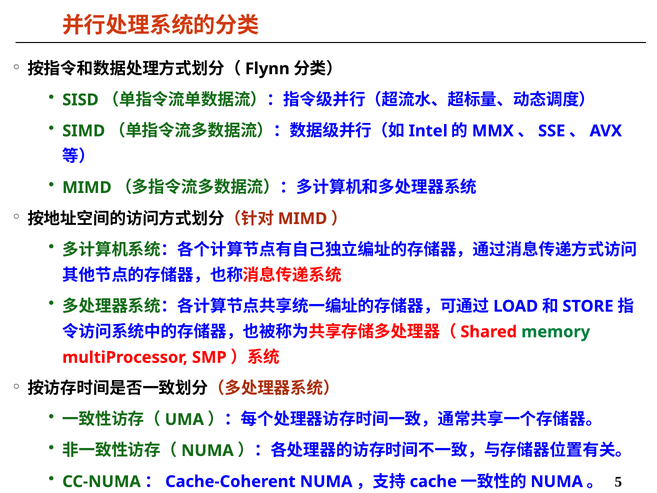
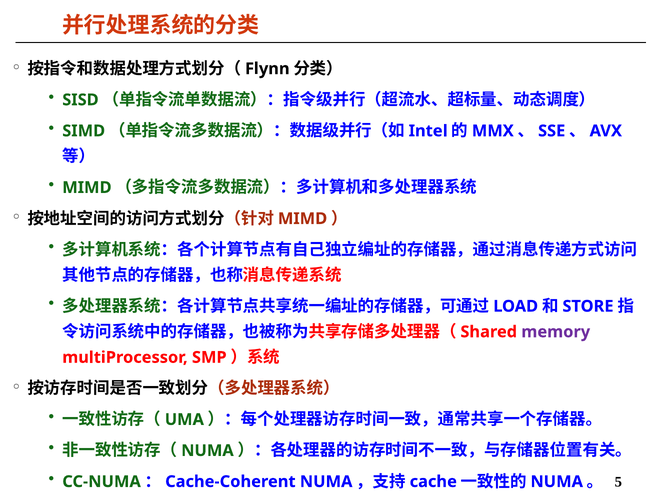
memory colour: green -> purple (556, 332)
